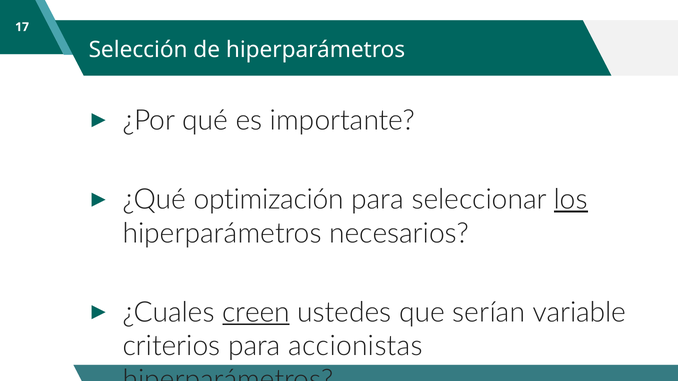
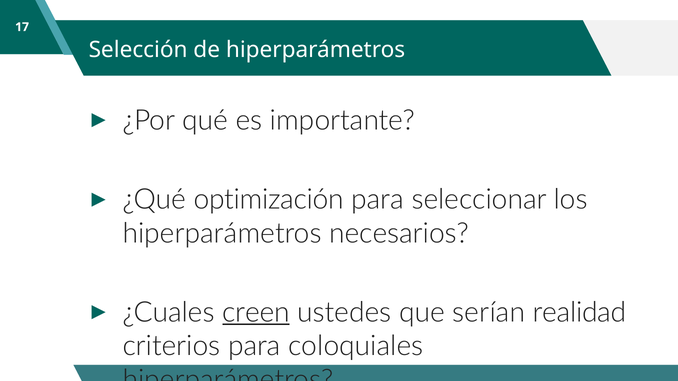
los underline: present -> none (571, 200)
variable: variable -> realidad (579, 313)
accionistas: accionistas -> coloquiales (356, 346)
